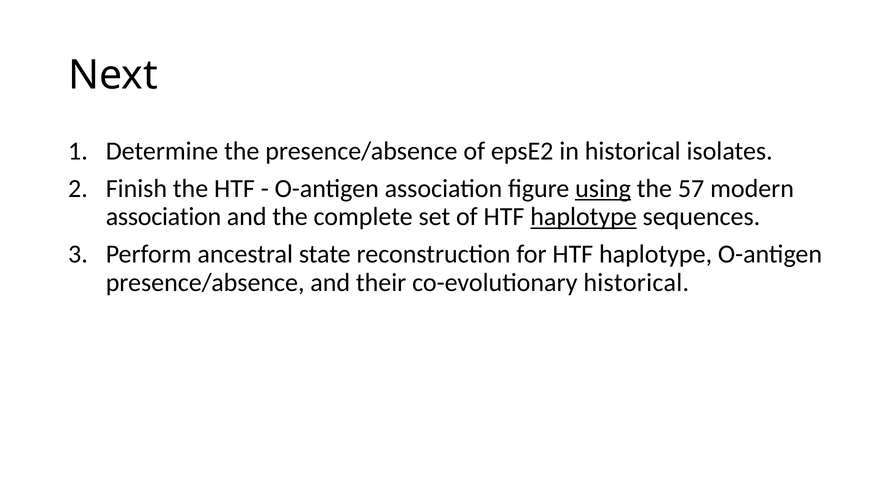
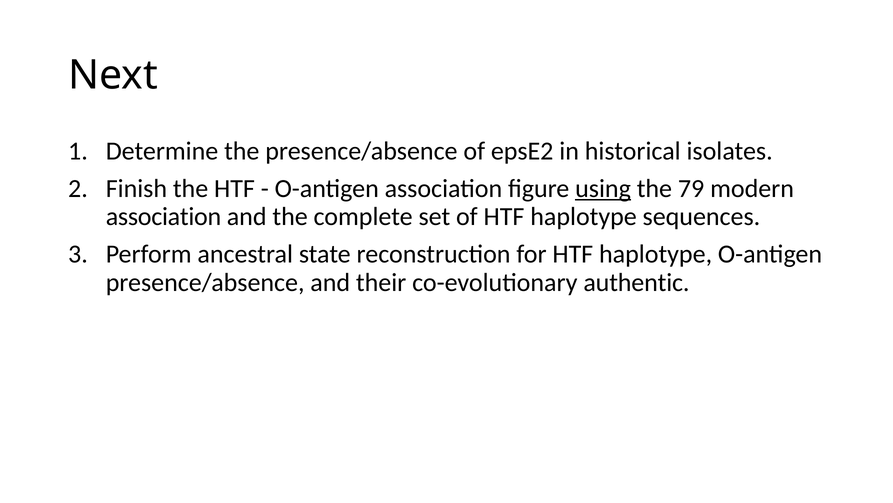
57: 57 -> 79 (691, 188)
haplotype underline: present -> none (584, 217)
co-evolutionary historical: historical -> authentic (636, 282)
